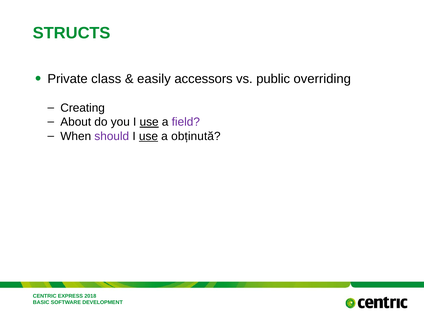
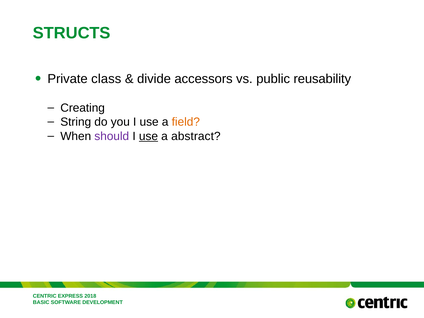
easily: easily -> divide (154, 79)
overriding: overriding -> reusability (322, 79)
About: About -> String (76, 122)
use underline: present -> none (149, 122)
field colour: purple -> orange (186, 122)
obținută: obținută -> abstract (196, 136)
